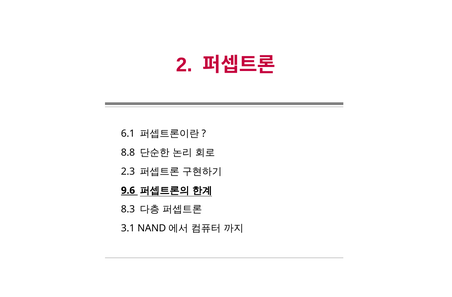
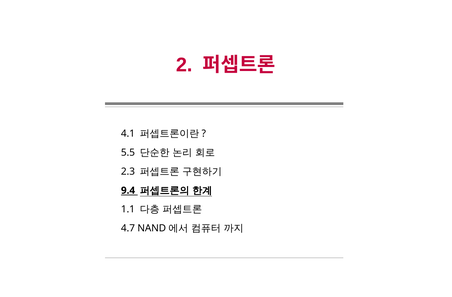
6.1: 6.1 -> 4.1 (128, 134)
8.8: 8.8 -> 5.5 (128, 153)
9.6: 9.6 -> 9.4 (128, 190)
8.3: 8.3 -> 1.1 (128, 209)
3.1: 3.1 -> 4.7 (128, 228)
